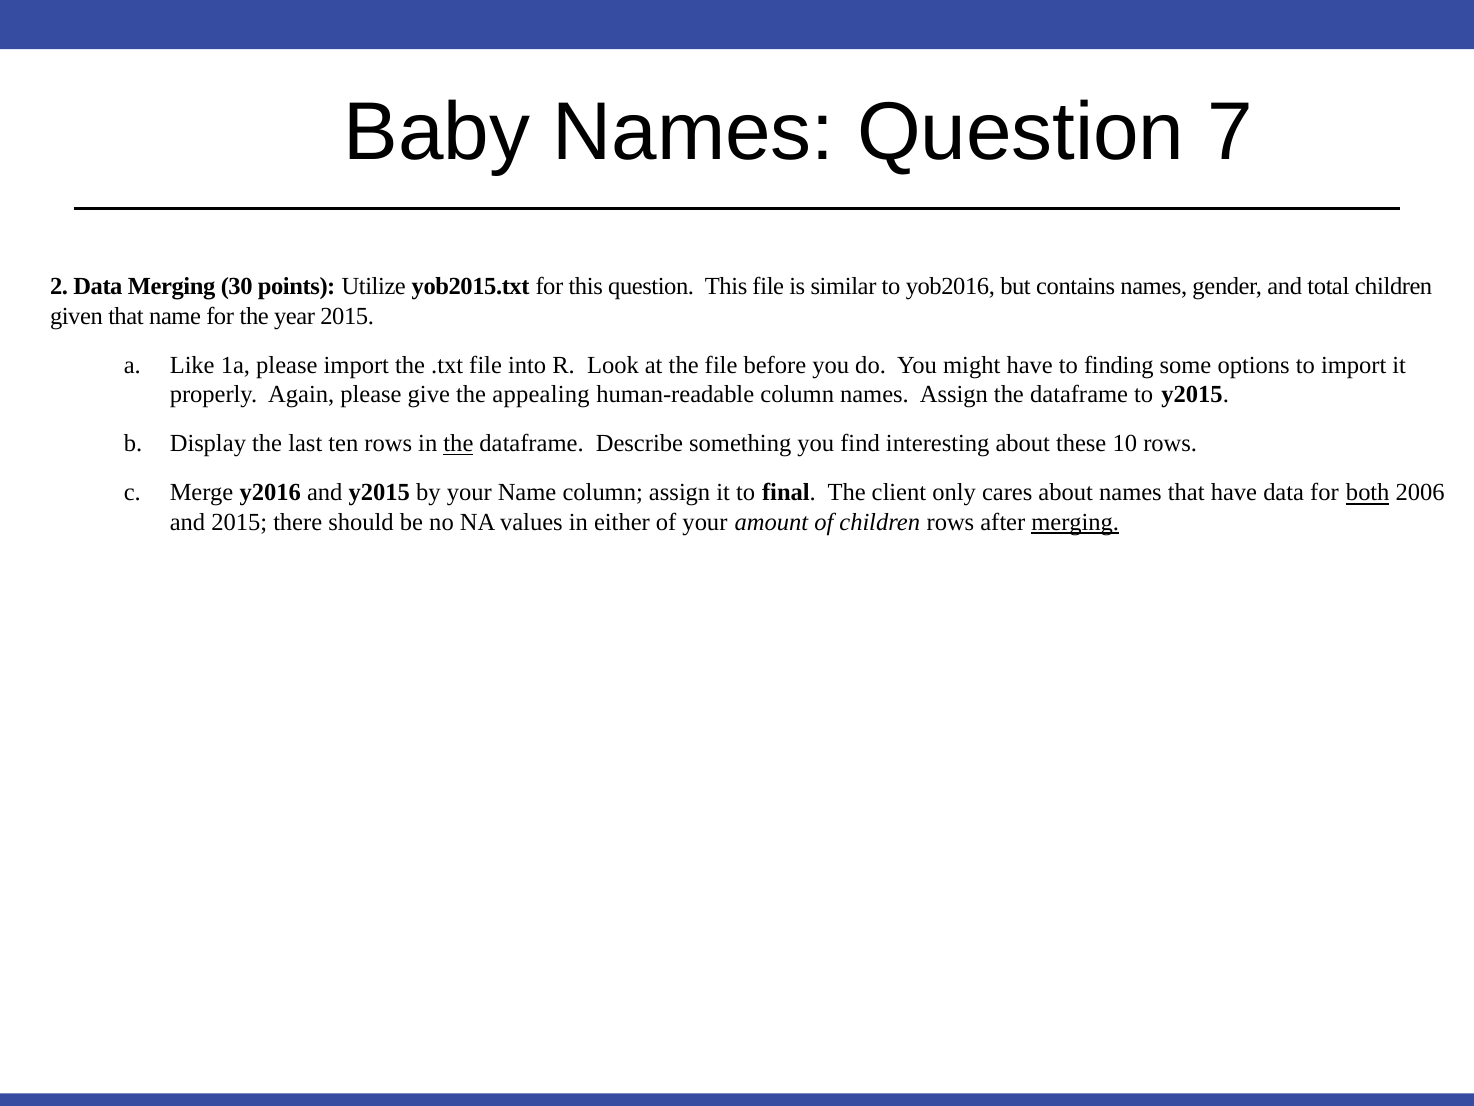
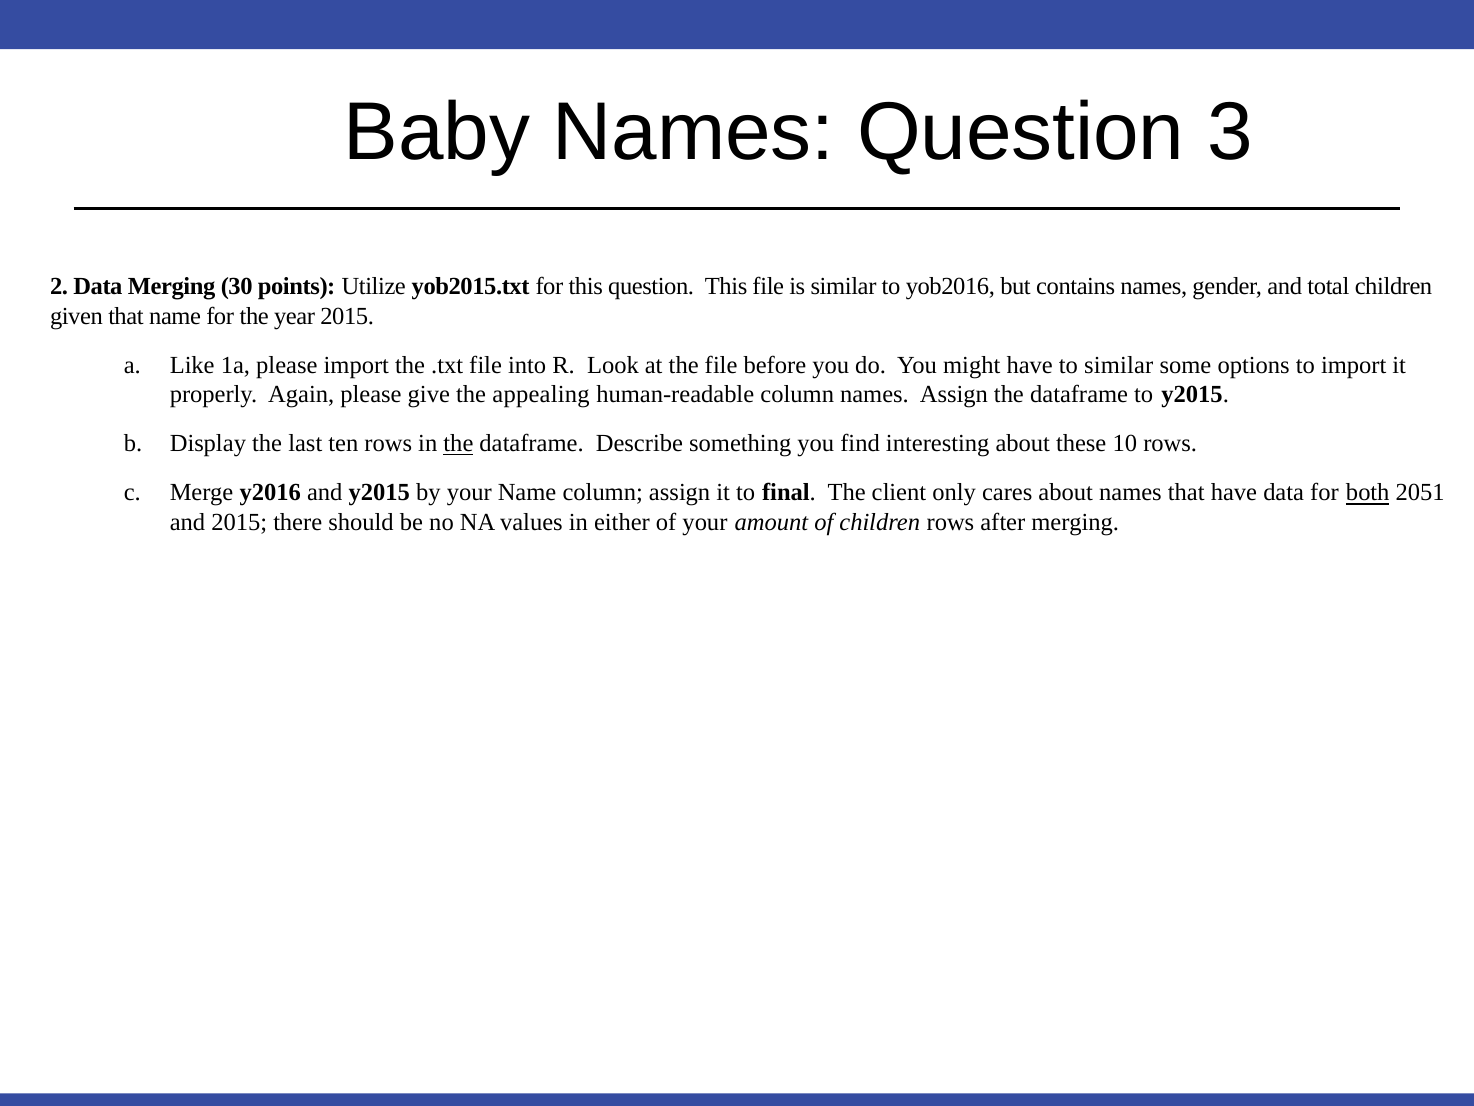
7: 7 -> 3 (1230, 132)
to finding: finding -> similar (1119, 365)
2006: 2006 -> 2051 (1420, 493)
merging underline: present -> none (1075, 522)
